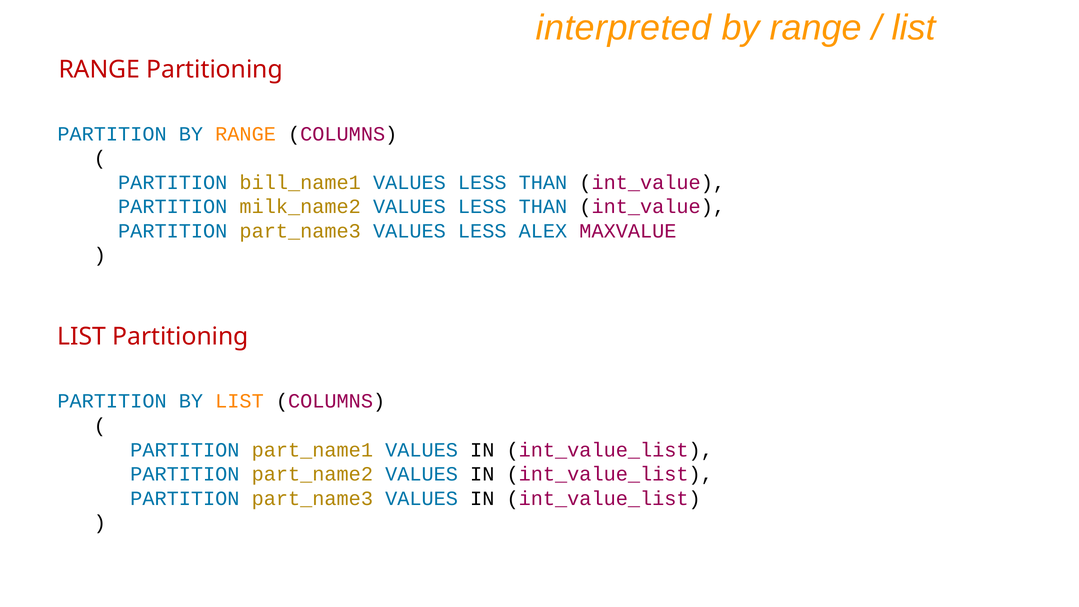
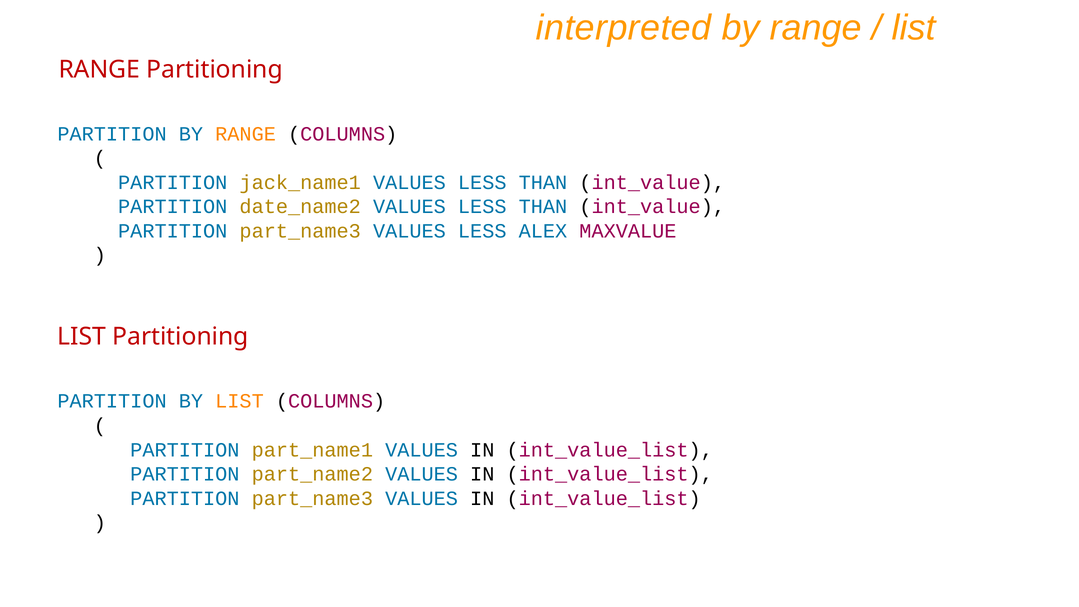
bill_name1: bill_name1 -> jack_name1 (300, 182)
milk_name2: milk_name2 -> date_name2 (300, 207)
